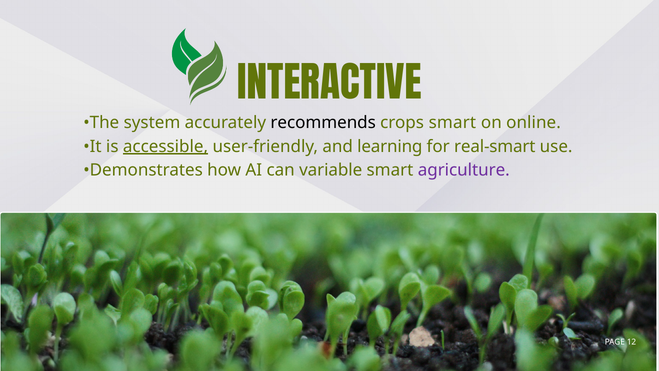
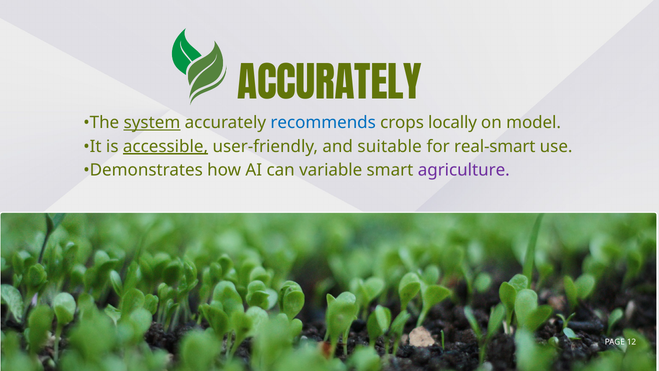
INTERACTIVE: INTERACTIVE -> ACCURATELY (330, 85)
system underline: none -> present (152, 122)
recommends colour: black -> blue (323, 122)
crops smart: smart -> locally (453, 122)
online: online -> model (534, 122)
learning: learning -> suitable (390, 146)
